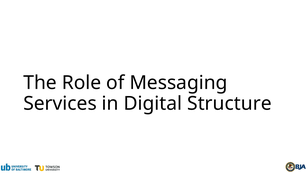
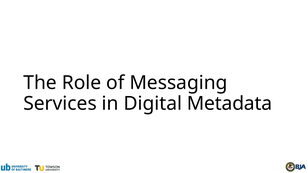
Structure: Structure -> Metadata (230, 104)
